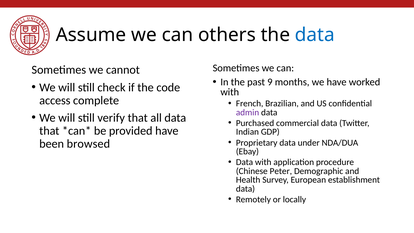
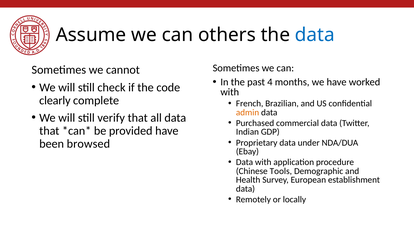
9: 9 -> 4 (270, 82)
access: access -> clearly (55, 100)
admin colour: purple -> orange (248, 112)
Peter: Peter -> Tools (281, 171)
